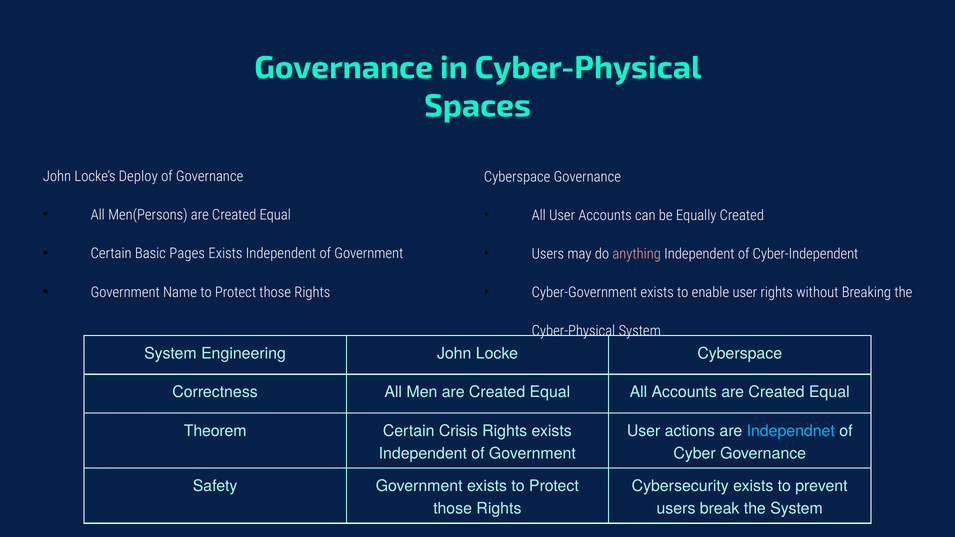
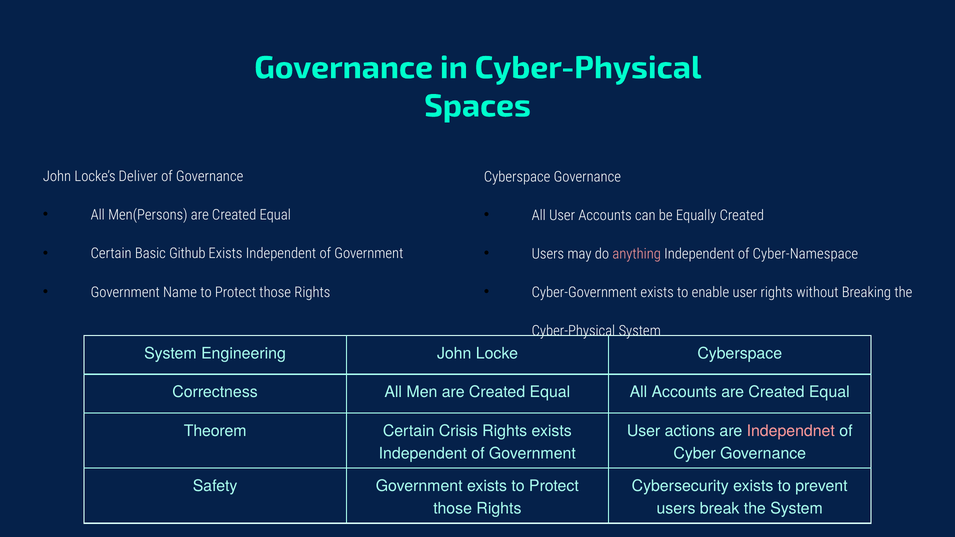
Deploy: Deploy -> Deliver (138, 176)
Pages: Pages -> Github (187, 254)
Cyber-Independent: Cyber-Independent -> Cyber-Namespace (805, 254)
Independnet colour: light blue -> pink (791, 431)
